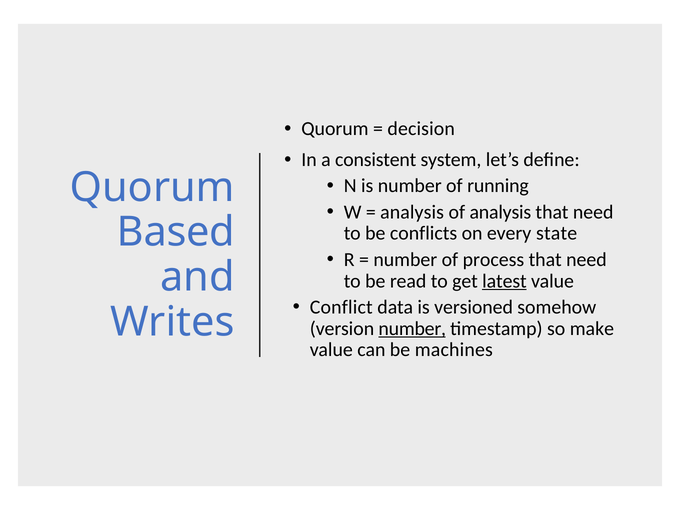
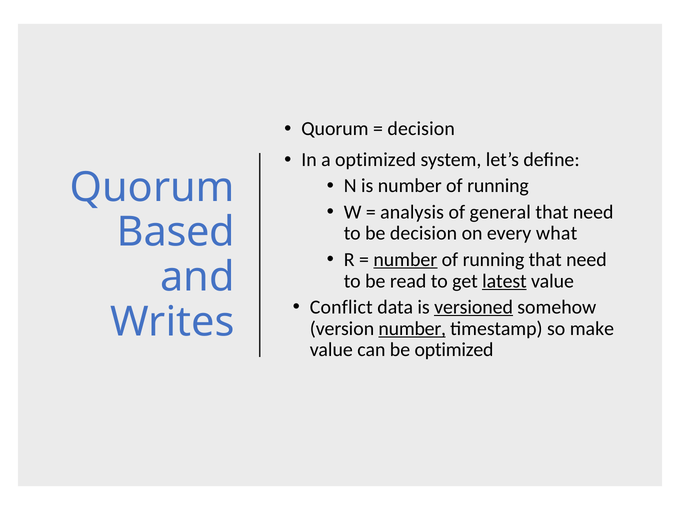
a consistent: consistent -> optimized (376, 160)
of analysis: analysis -> general (500, 212)
be conflicts: conflicts -> decision (424, 233)
state: state -> what (557, 233)
number underline: none -> present (405, 260)
process: process -> running (493, 260)
versioned underline: none -> present (474, 307)
be machines: machines -> optimized (454, 350)
